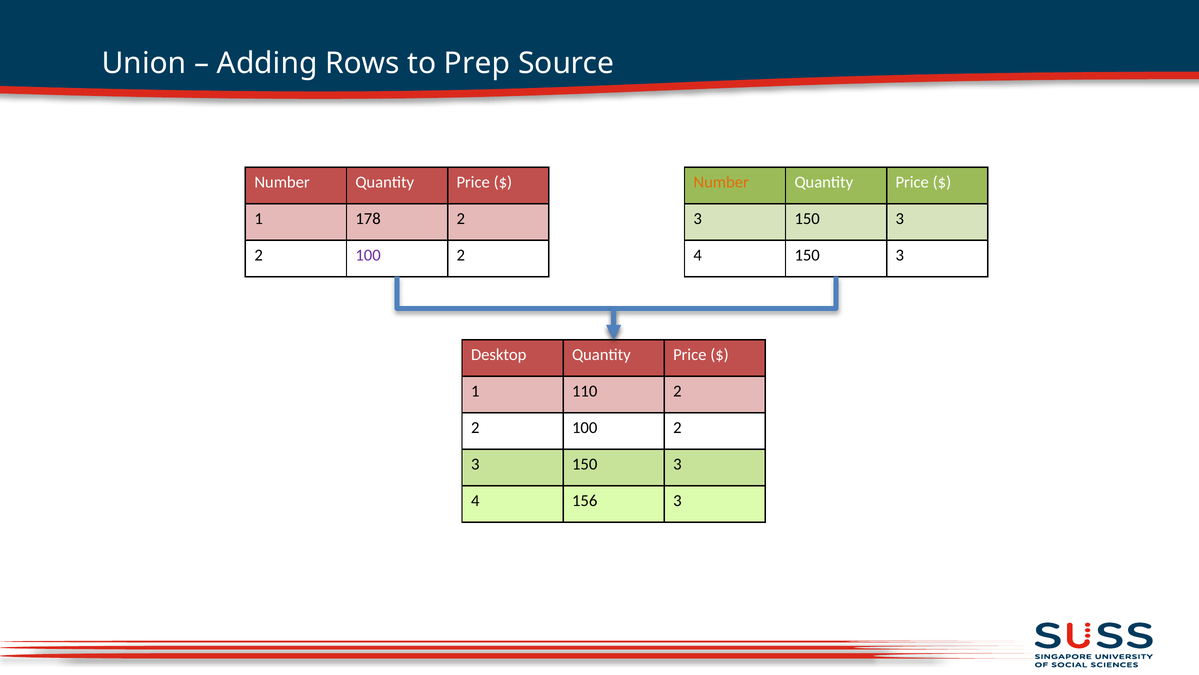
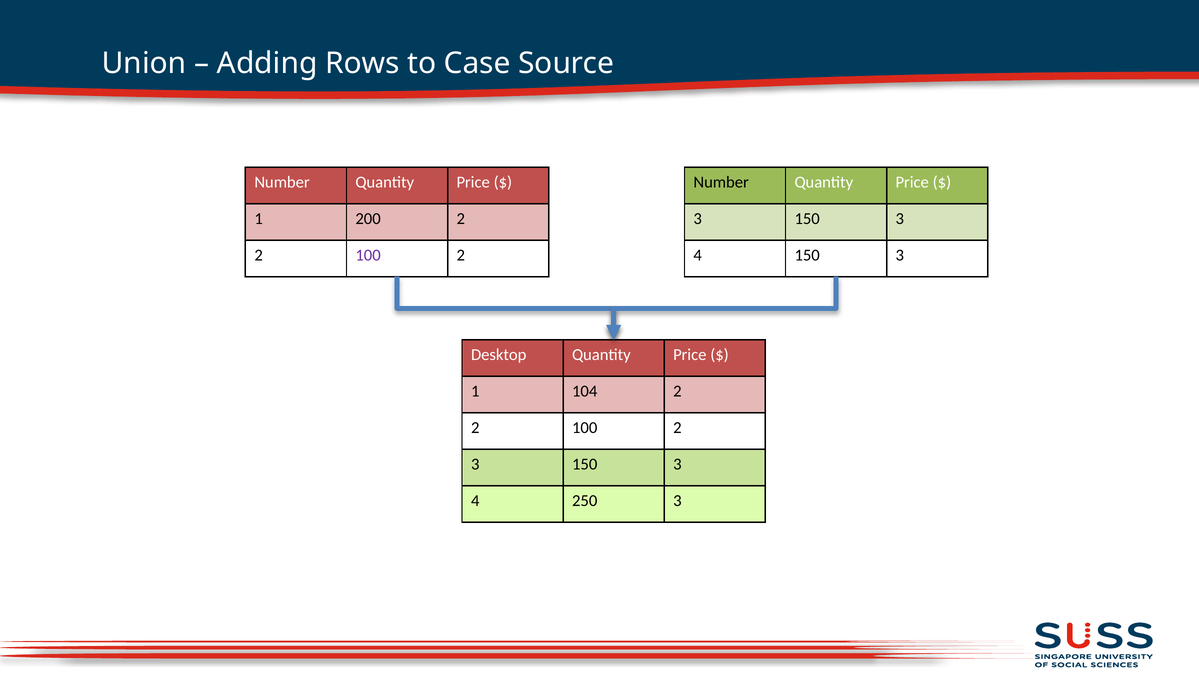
Prep: Prep -> Case (477, 63)
Number colour: orange -> black (721, 182)
178: 178 -> 200 (368, 218)
110: 110 -> 104 (585, 391)
156: 156 -> 250 (585, 500)
